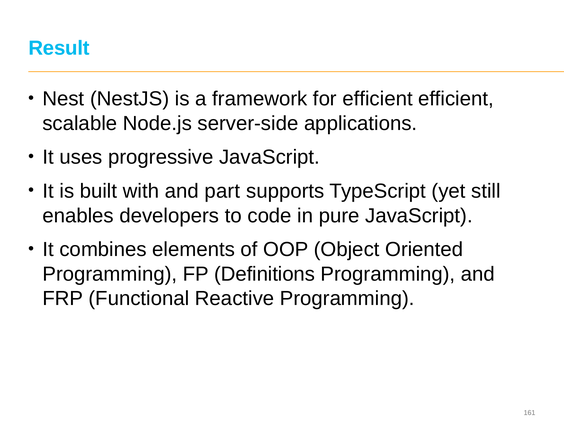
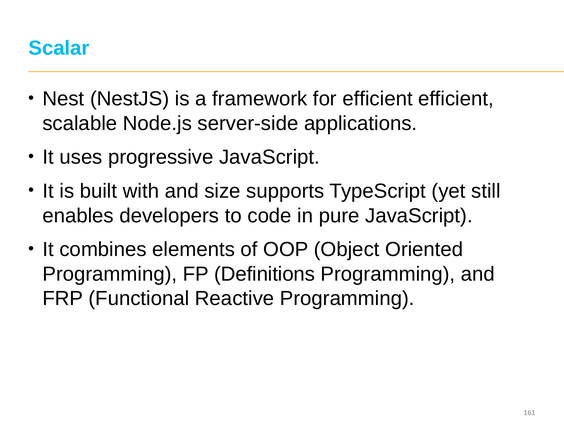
Result: Result -> Scalar (59, 48)
part: part -> size (222, 191)
